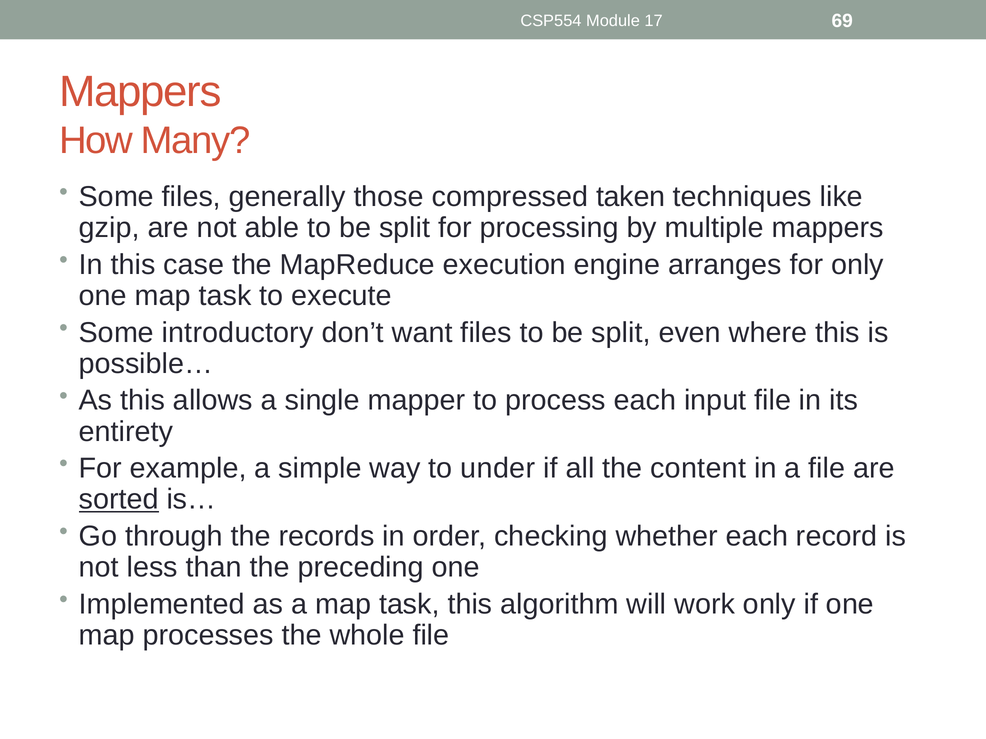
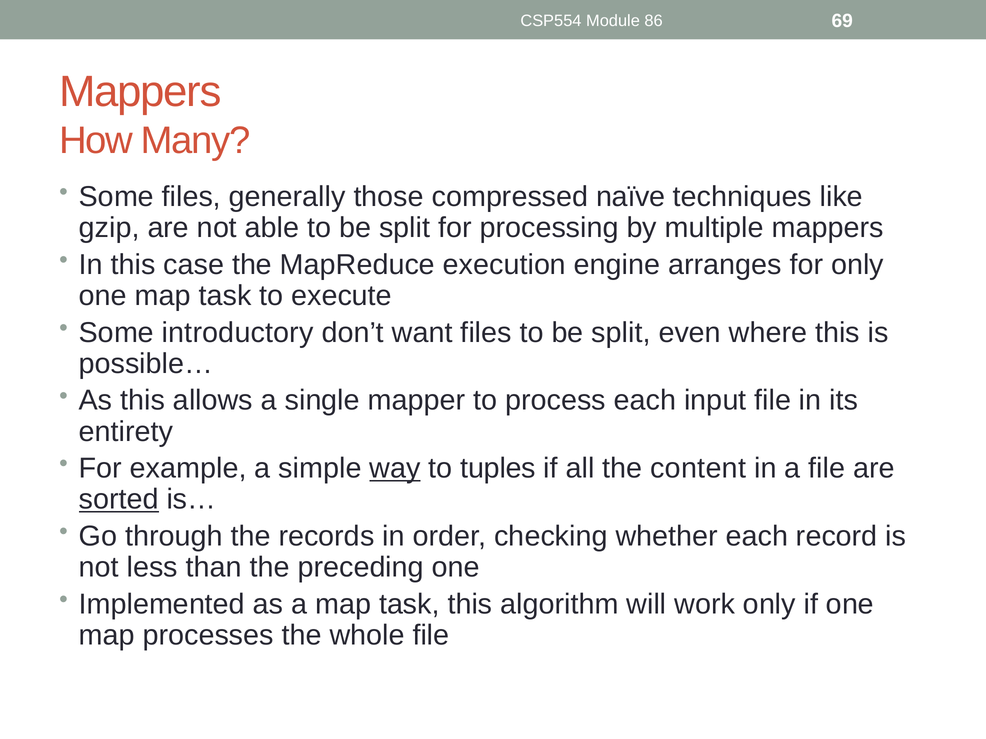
17: 17 -> 86 (654, 21)
taken: taken -> naïve (631, 197)
way underline: none -> present (395, 469)
under: under -> tuples (498, 469)
